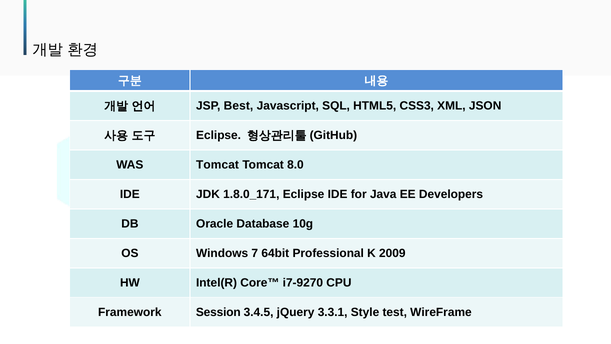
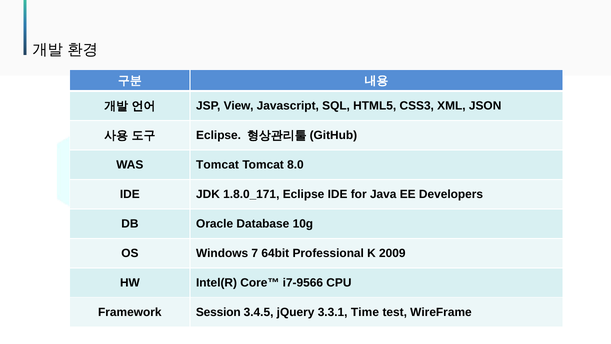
Best: Best -> View (239, 106)
i7-9270: i7-9270 -> i7-9566 (303, 283)
Style: Style -> Time (365, 312)
